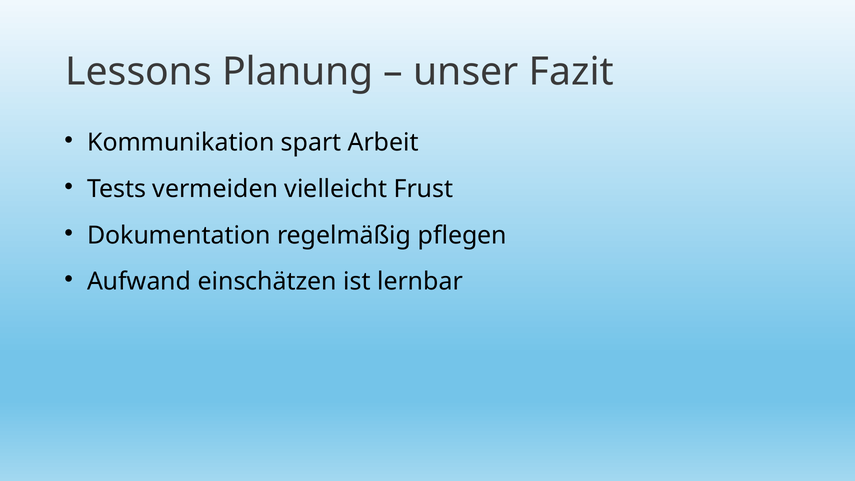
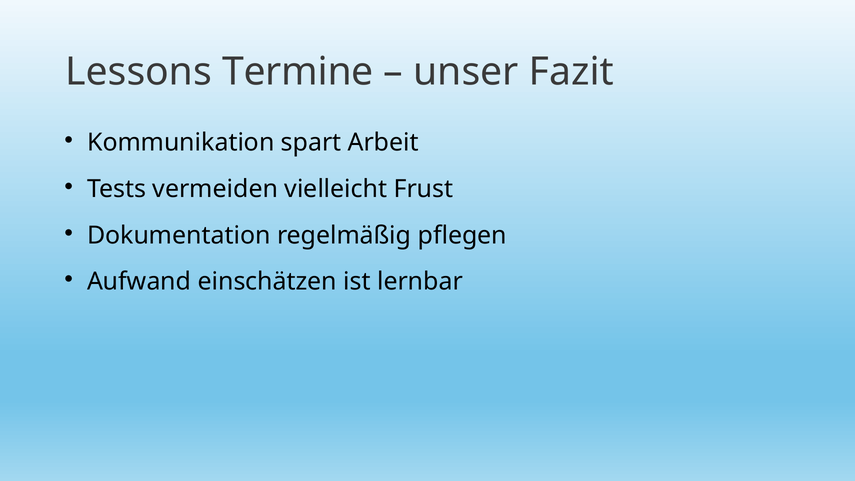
Planung: Planung -> Termine (298, 72)
